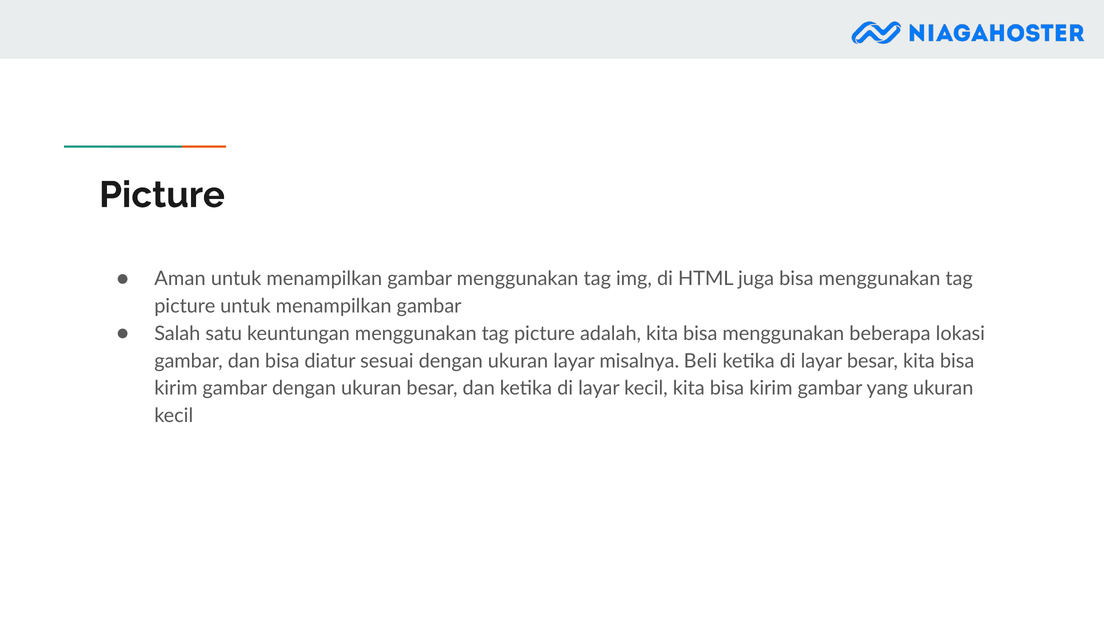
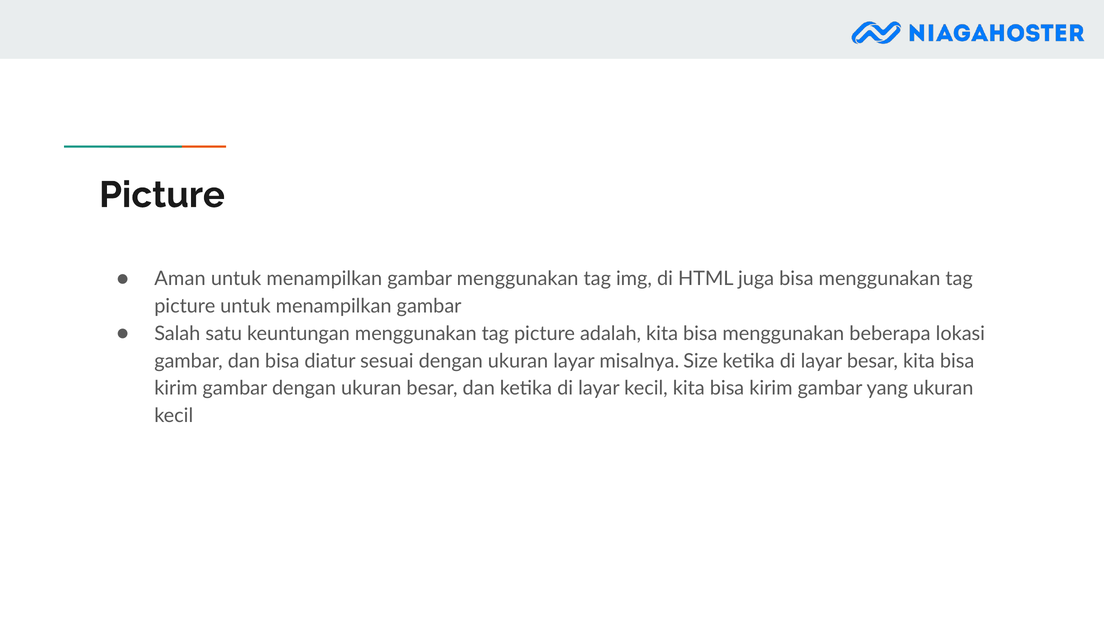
Beli: Beli -> Size (701, 361)
